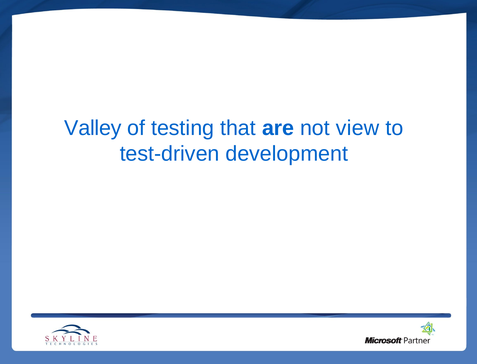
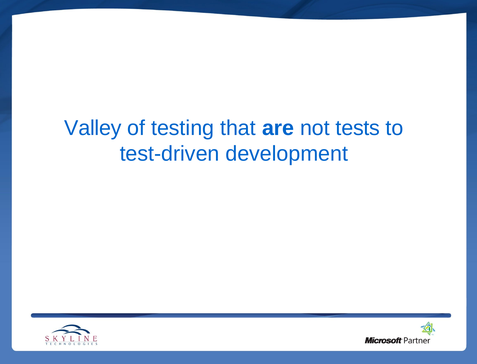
view: view -> tests (358, 128)
